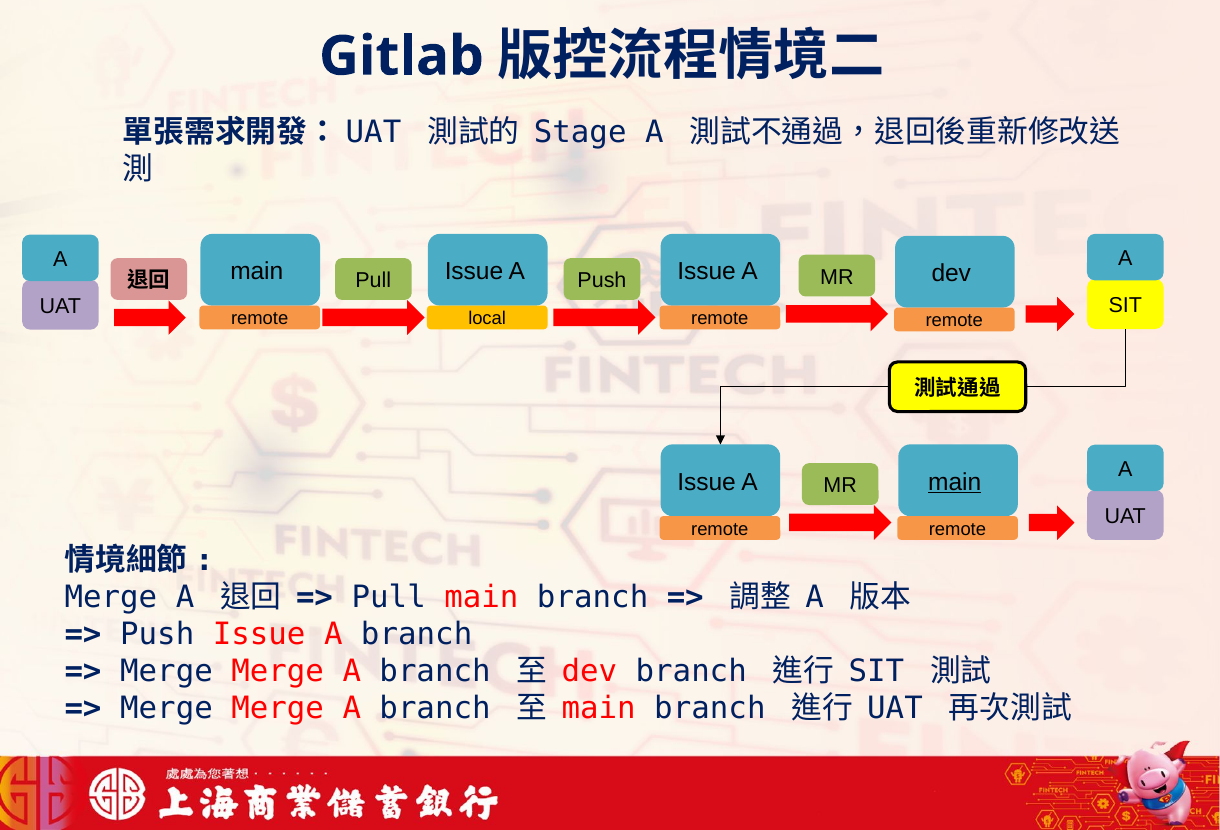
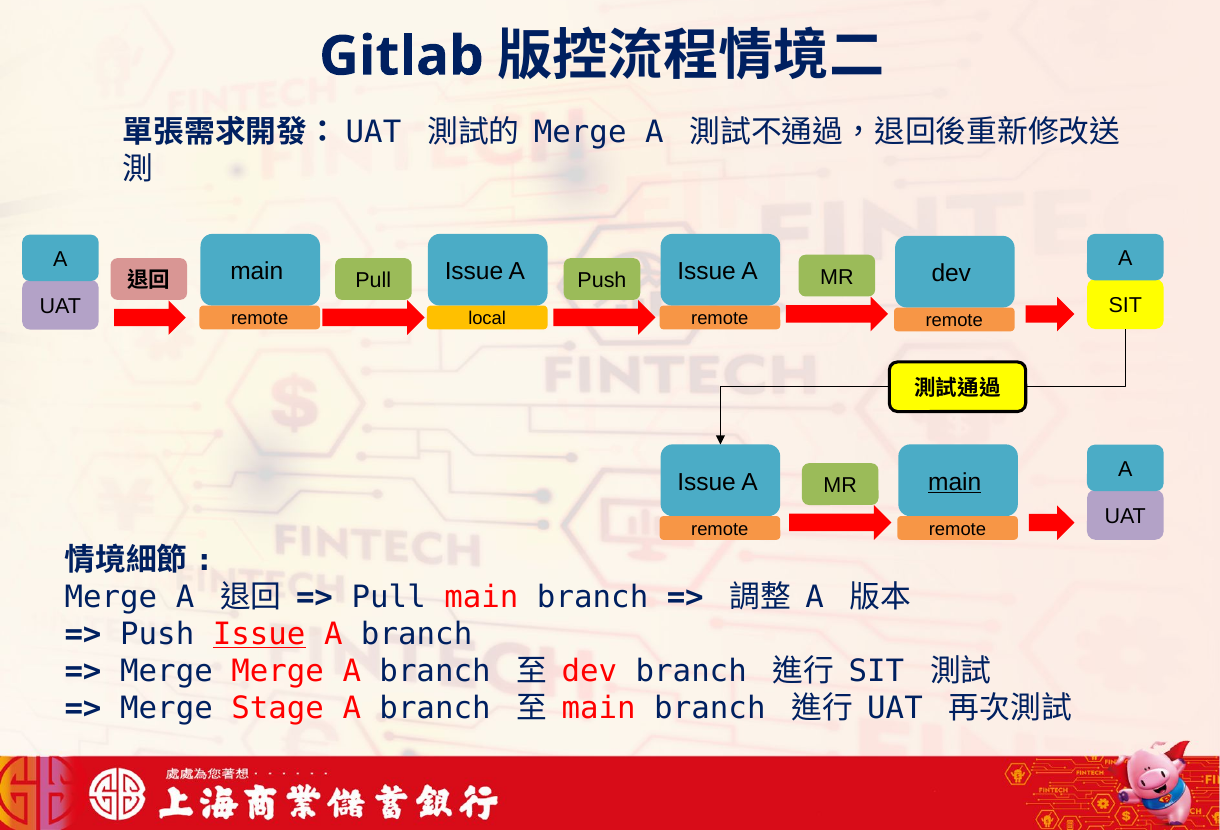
Stage: Stage -> Merge (580, 132)
Issue underline: none -> present (259, 634)
Merge: Merge -> Stage (278, 708)
